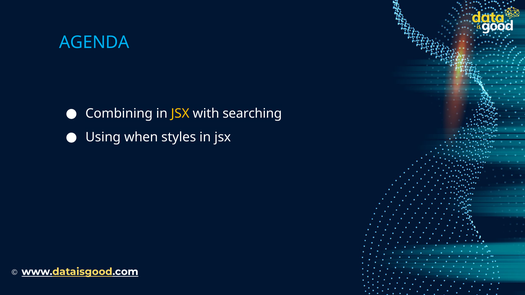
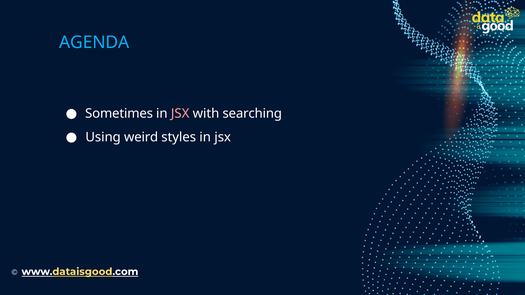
Combining: Combining -> Sometimes (119, 114)
JSX colour: yellow -> pink (180, 114)
when: when -> weird (141, 137)
